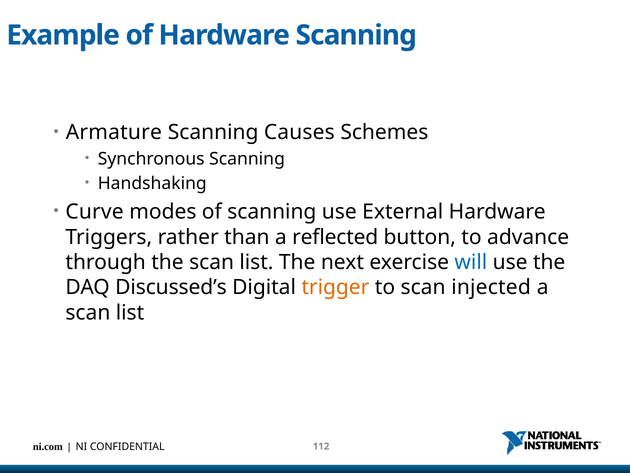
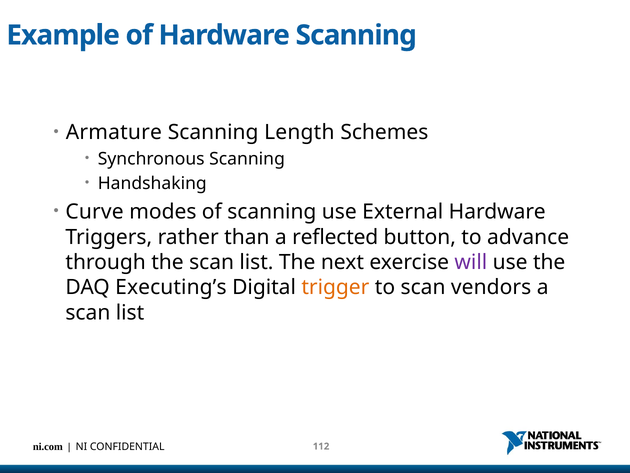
Causes: Causes -> Length (299, 132)
will colour: blue -> purple (471, 262)
Discussed’s: Discussed’s -> Executing’s (171, 287)
injected: injected -> vendors (491, 287)
